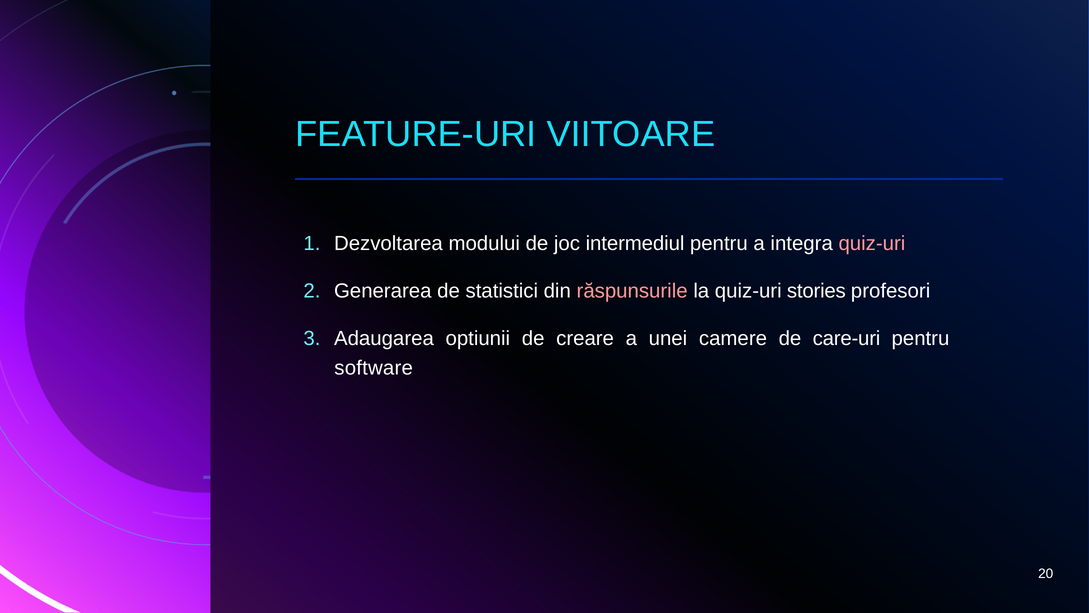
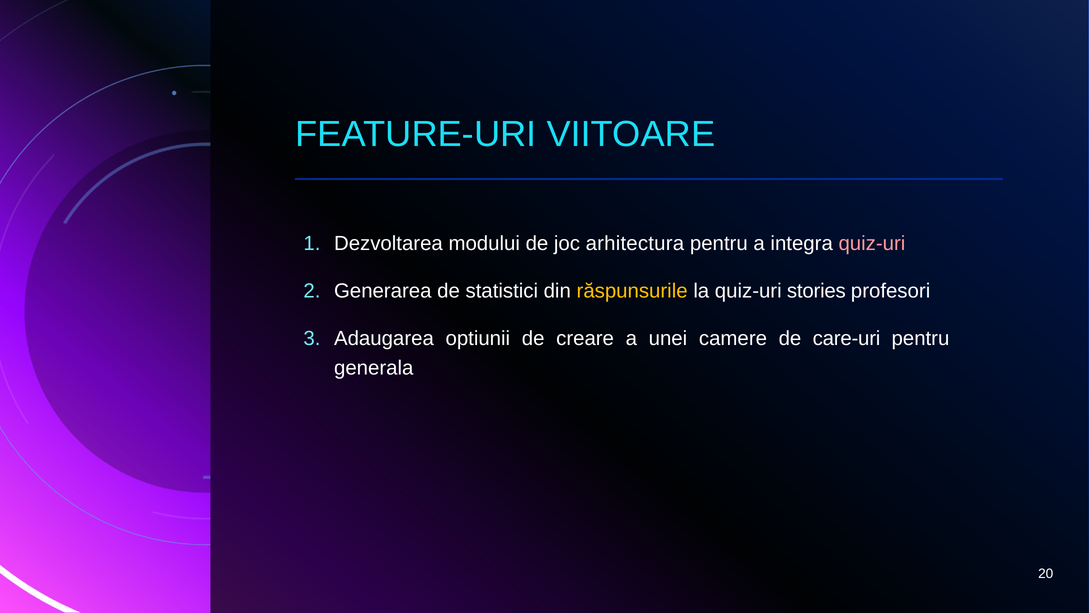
intermediul: intermediul -> arhitectura (635, 243)
răspunsurile colour: pink -> yellow (632, 291)
software: software -> generala (374, 368)
